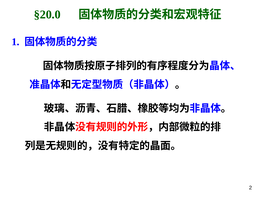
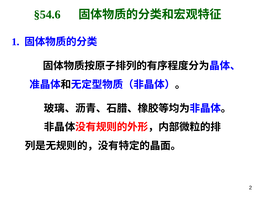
§20.0: §20.0 -> §54.6 (47, 14)
